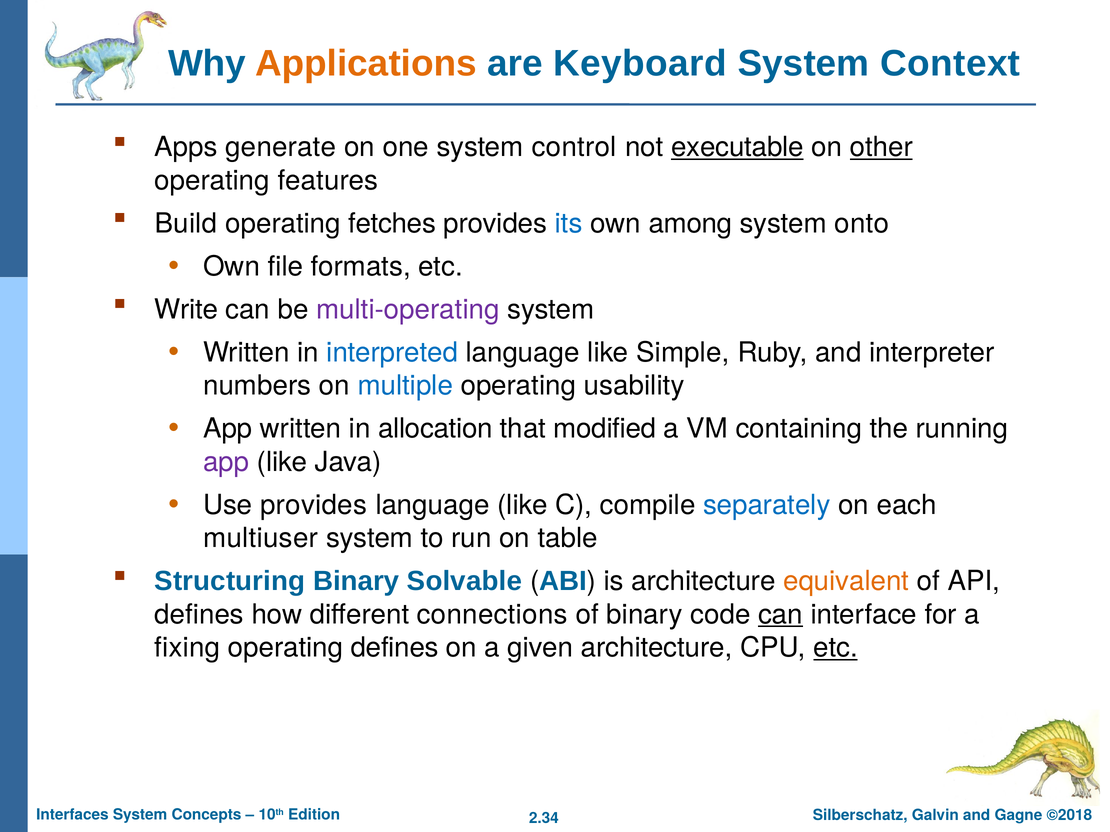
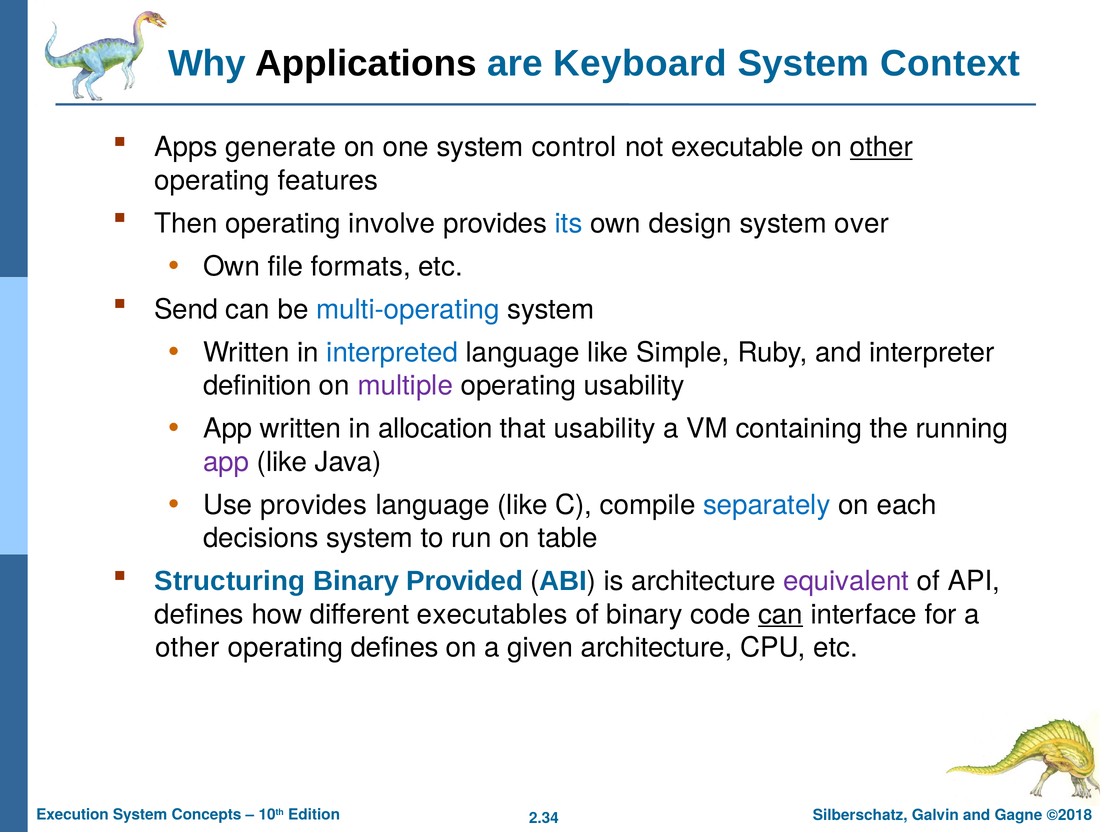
Applications colour: orange -> black (366, 63)
executable underline: present -> none (737, 147)
Build: Build -> Then (186, 224)
fetches: fetches -> involve (392, 224)
among: among -> design (690, 224)
onto: onto -> over (862, 224)
Write: Write -> Send (186, 310)
multi-operating colour: purple -> blue (408, 310)
numbers: numbers -> definition (257, 386)
multiple colour: blue -> purple (405, 386)
that modified: modified -> usability (605, 429)
multiuser: multiuser -> decisions (261, 539)
Solvable: Solvable -> Provided (465, 582)
equivalent colour: orange -> purple (846, 582)
connections: connections -> executables (492, 615)
fixing: fixing -> other (187, 648)
etc underline: present -> none (836, 648)
Interfaces: Interfaces -> Execution (72, 815)
